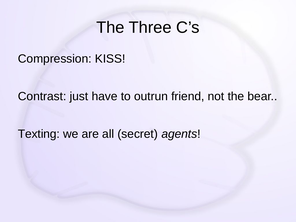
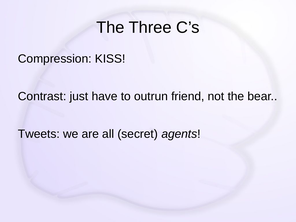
Texting: Texting -> Tweets (39, 134)
